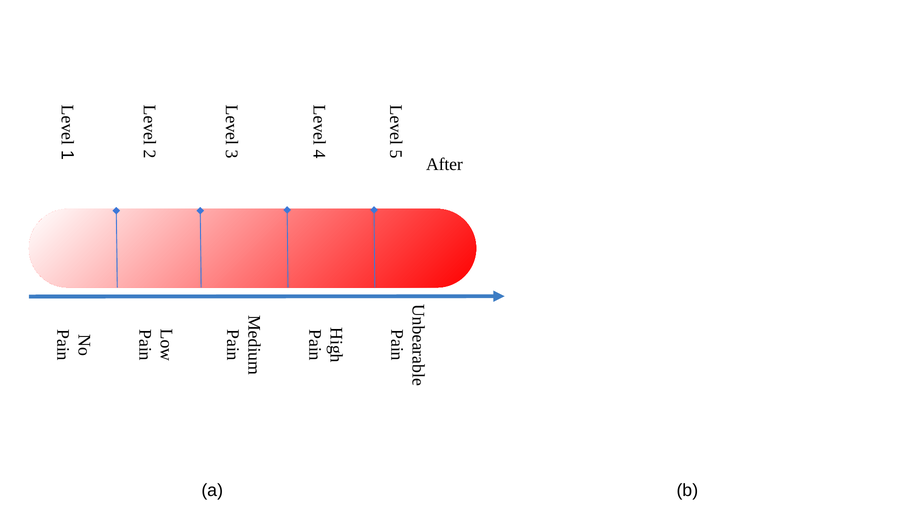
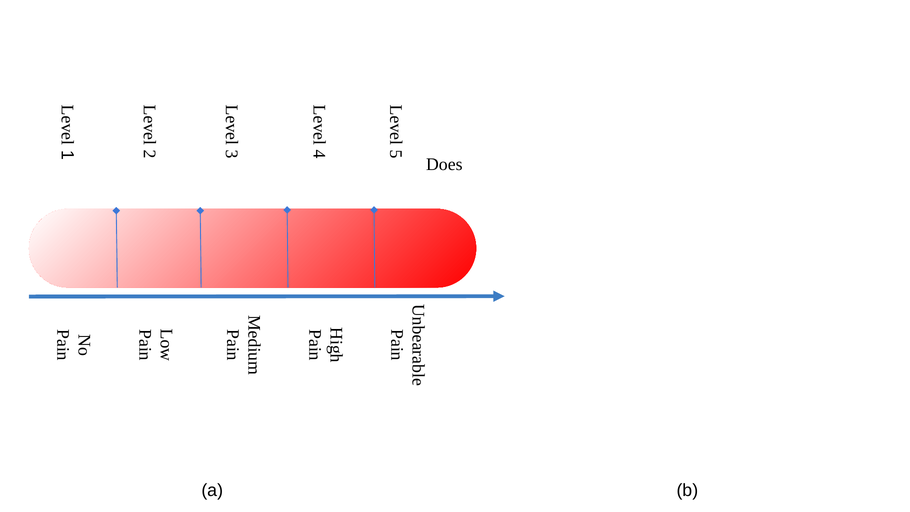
After: After -> Does (444, 165)
